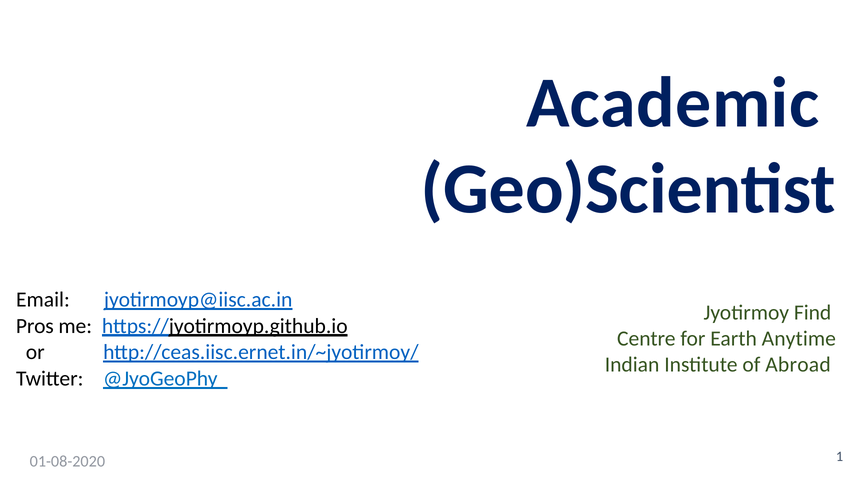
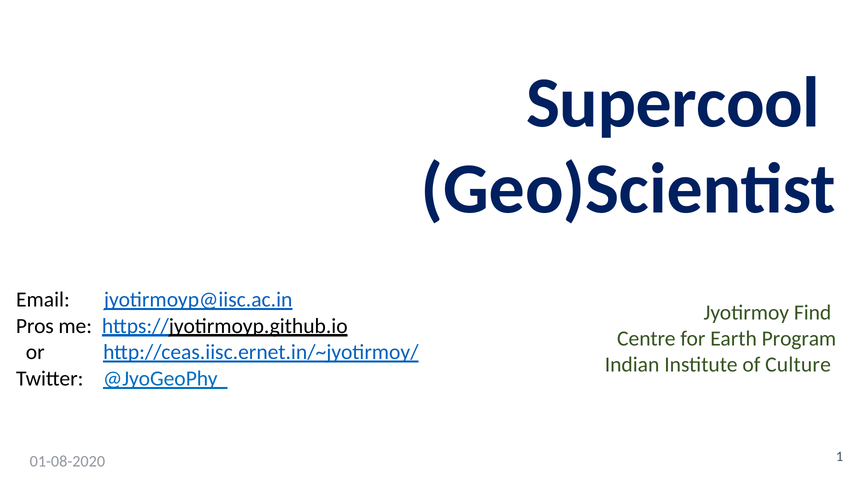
Academic: Academic -> Supercool (673, 103)
Anytime: Anytime -> Program (799, 339)
Abroad: Abroad -> Culture (798, 365)
